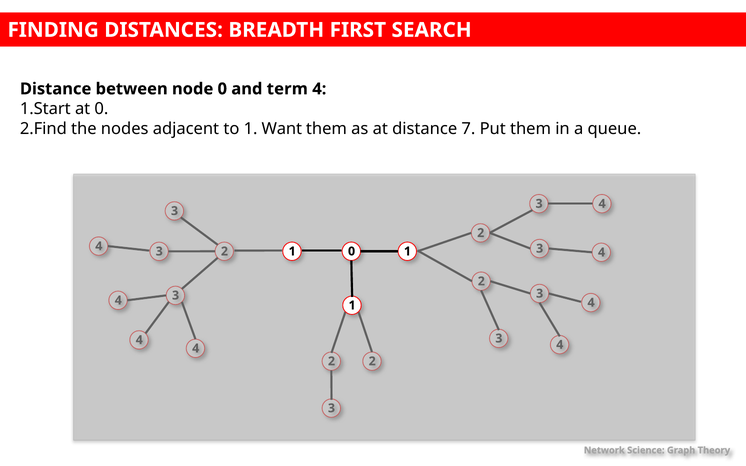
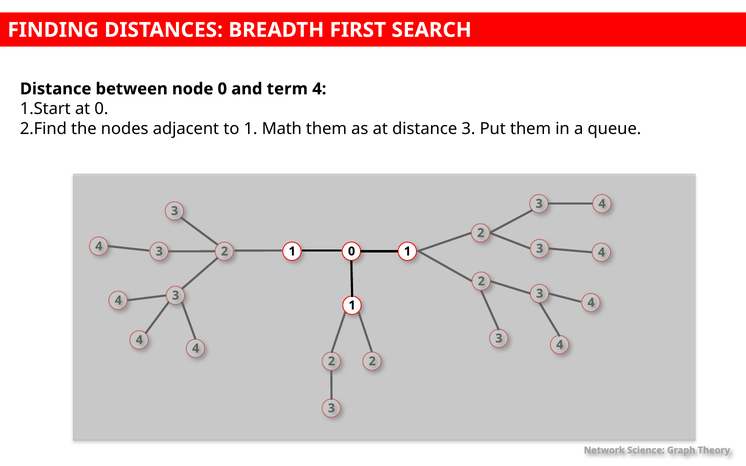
Want: Want -> Math (282, 129)
distance 7: 7 -> 3 (468, 129)
